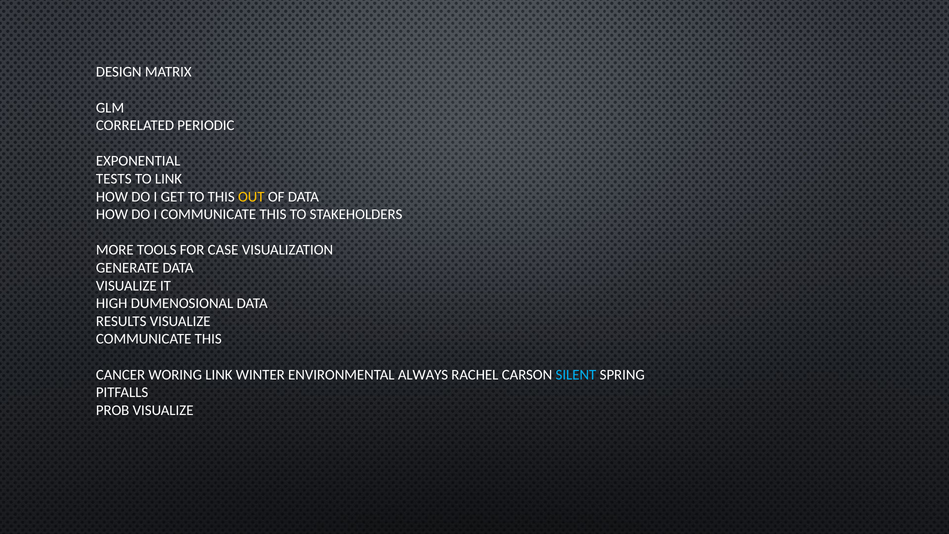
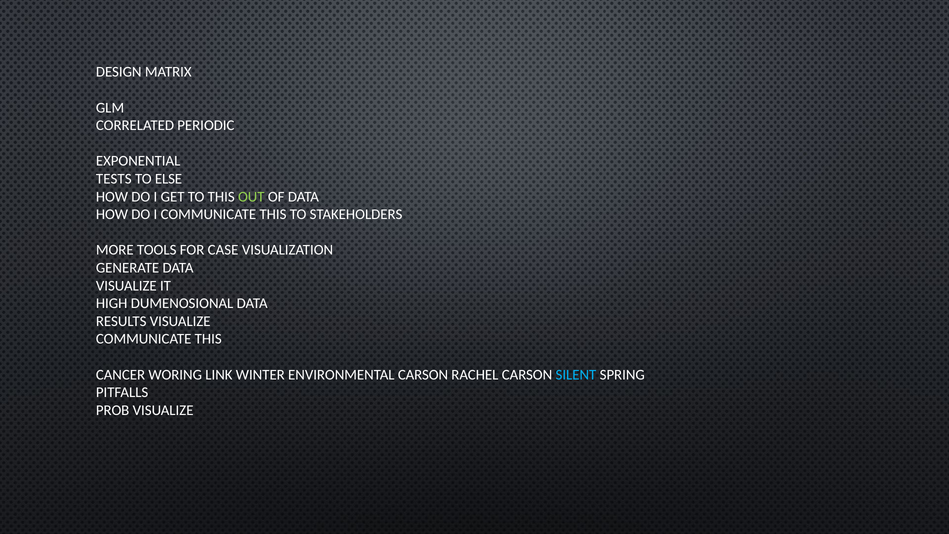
TO LINK: LINK -> ELSE (169, 179)
OUT colour: yellow -> light green (251, 197)
ENVIRONMENTAL ALWAYS: ALWAYS -> CARSON (423, 375)
